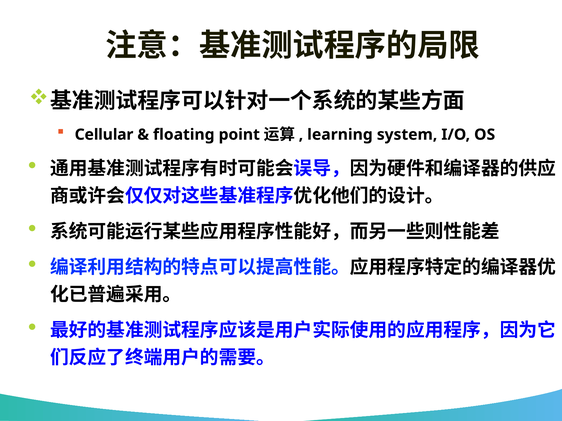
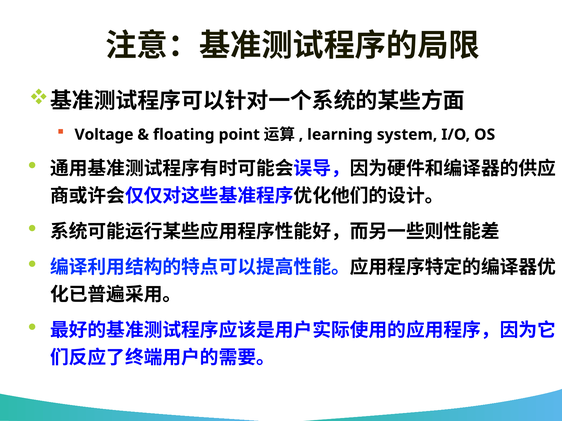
Cellular: Cellular -> Voltage (104, 135)
